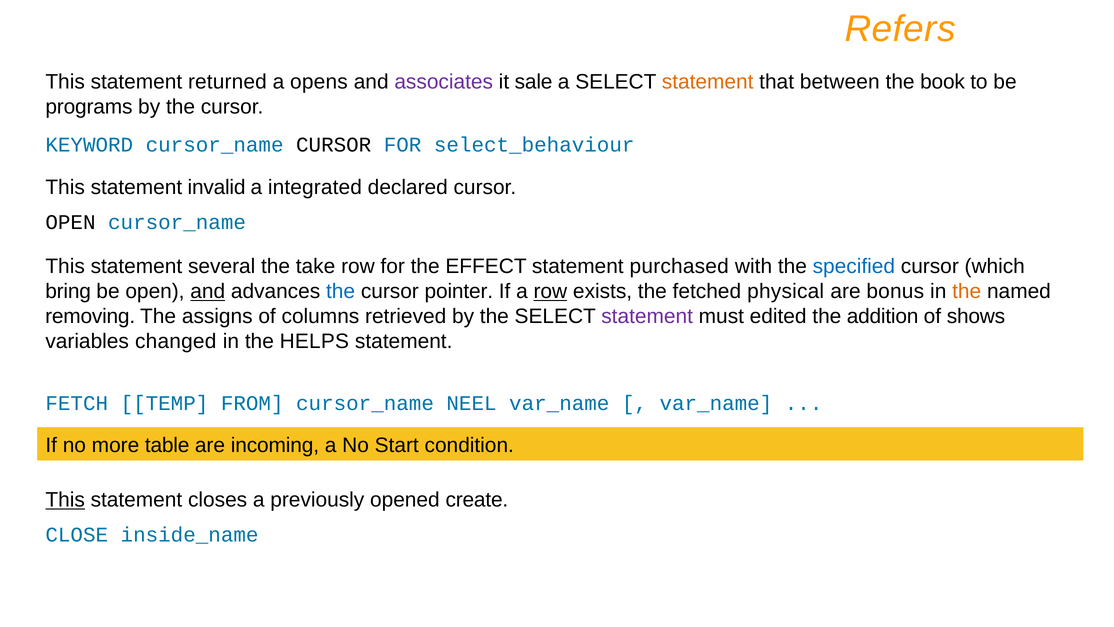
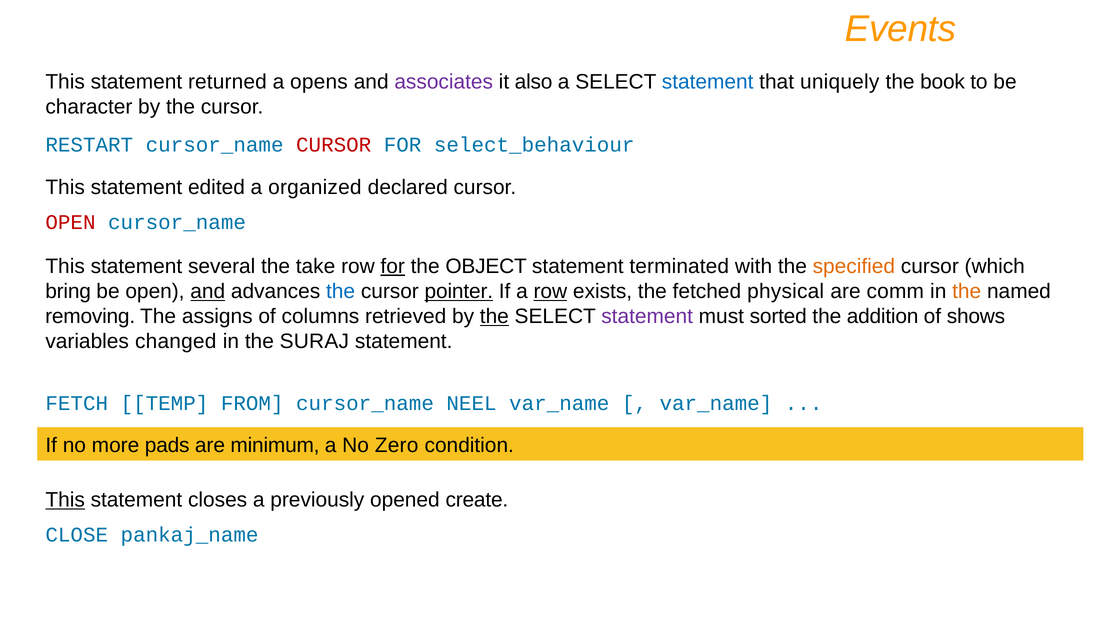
Refers: Refers -> Events (901, 29)
sale: sale -> also (534, 82)
statement colour: orange -> blue (708, 82)
between: between -> uniquely (840, 82)
programs: programs -> character (89, 107)
KEYWORD: KEYWORD -> RESTART (89, 145)
CURSOR colour: black -> red (334, 145)
invalid: invalid -> edited (216, 187)
integrated: integrated -> organized (315, 187)
OPEN colour: black -> red (70, 222)
for underline: none -> present (393, 266)
EFFECT: EFFECT -> OBJECT (486, 266)
purchased: purchased -> terminated (679, 266)
specified colour: blue -> orange (854, 266)
pointer underline: none -> present (459, 291)
bonus: bonus -> comm (895, 291)
the underline: none -> present (494, 316)
edited: edited -> sorted (778, 316)
HELPS: HELPS -> SURAJ (314, 341)
table: table -> pads (167, 445)
incoming: incoming -> minimum (275, 445)
Start: Start -> Zero (397, 445)
inside_name: inside_name -> pankaj_name (190, 534)
